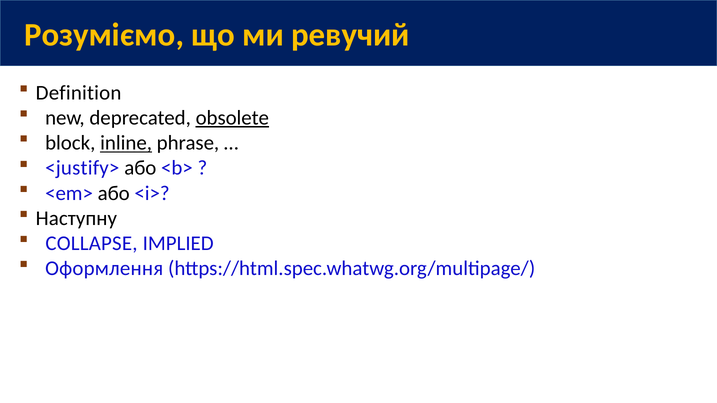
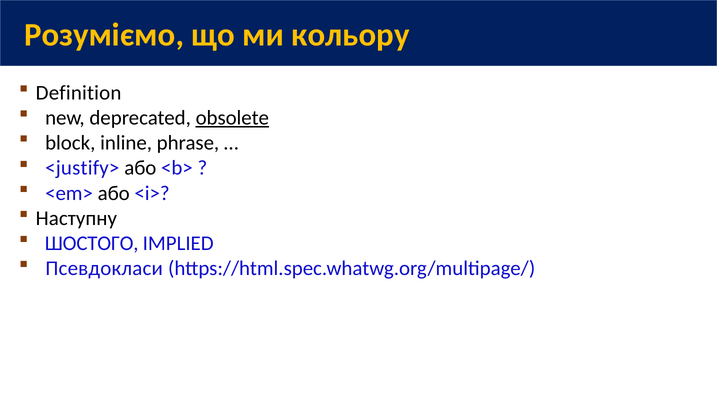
ревучий: ревучий -> кольору (350, 35)
inline underline: present -> none (126, 143)
COLLAPSE: COLLAPSE -> ШОСТОГО (92, 244)
Оформлення: Оформлення -> Псевдокласи (104, 269)
